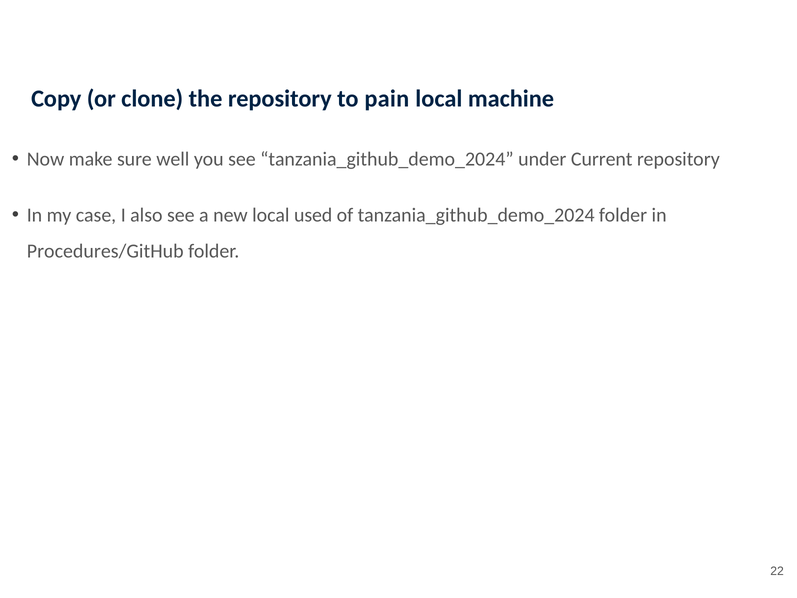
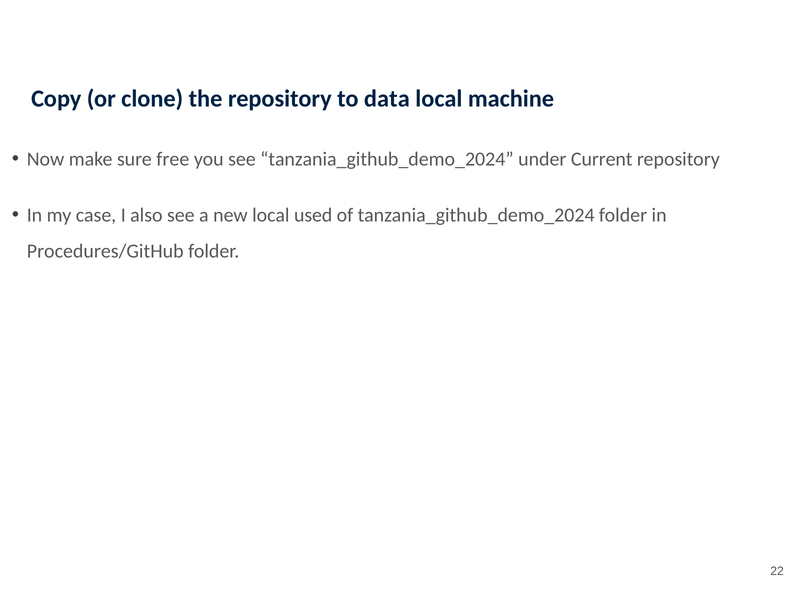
pain: pain -> data (387, 99)
well: well -> free (173, 159)
